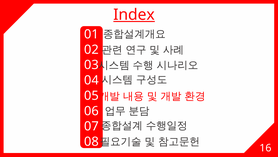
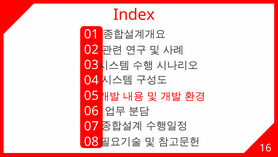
Index underline: present -> none (134, 15)
